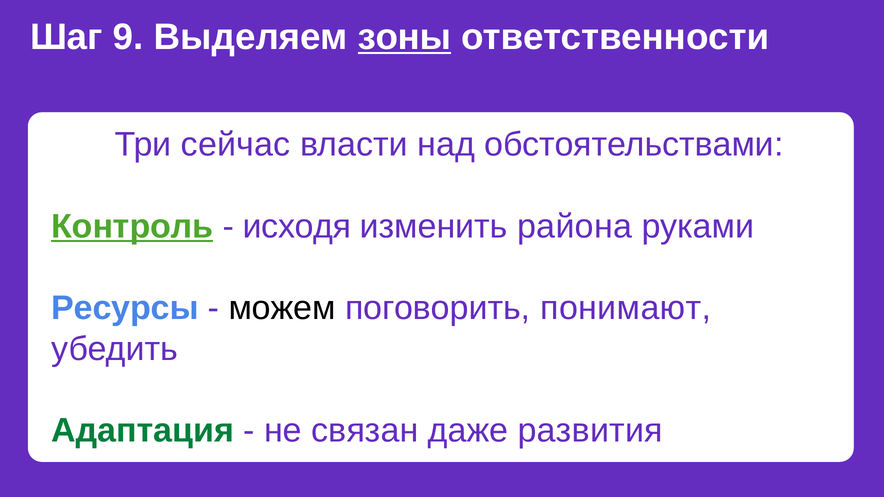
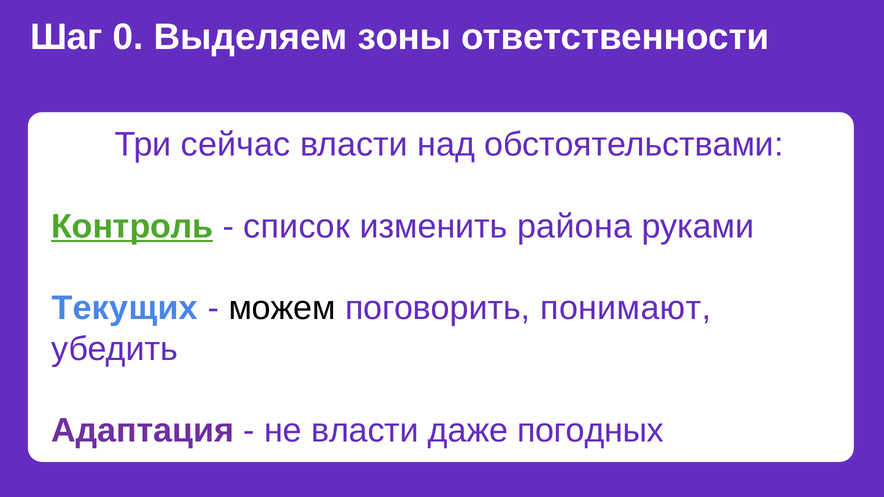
9: 9 -> 0 (128, 37)
зоны underline: present -> none (405, 37)
исходя: исходя -> список (297, 226)
Ресурсы: Ресурсы -> Текущих (125, 308)
Адаптация colour: green -> purple (143, 431)
не связан: связан -> власти (365, 431)
развития: развития -> погодных (590, 431)
